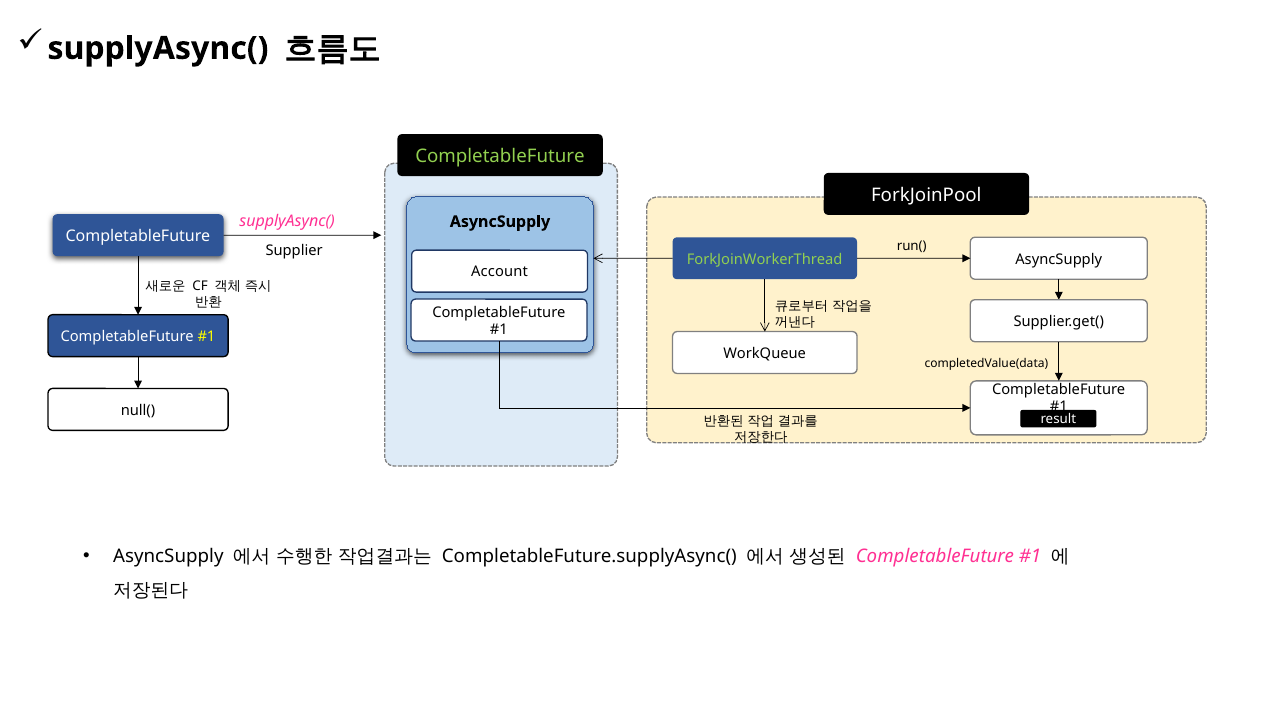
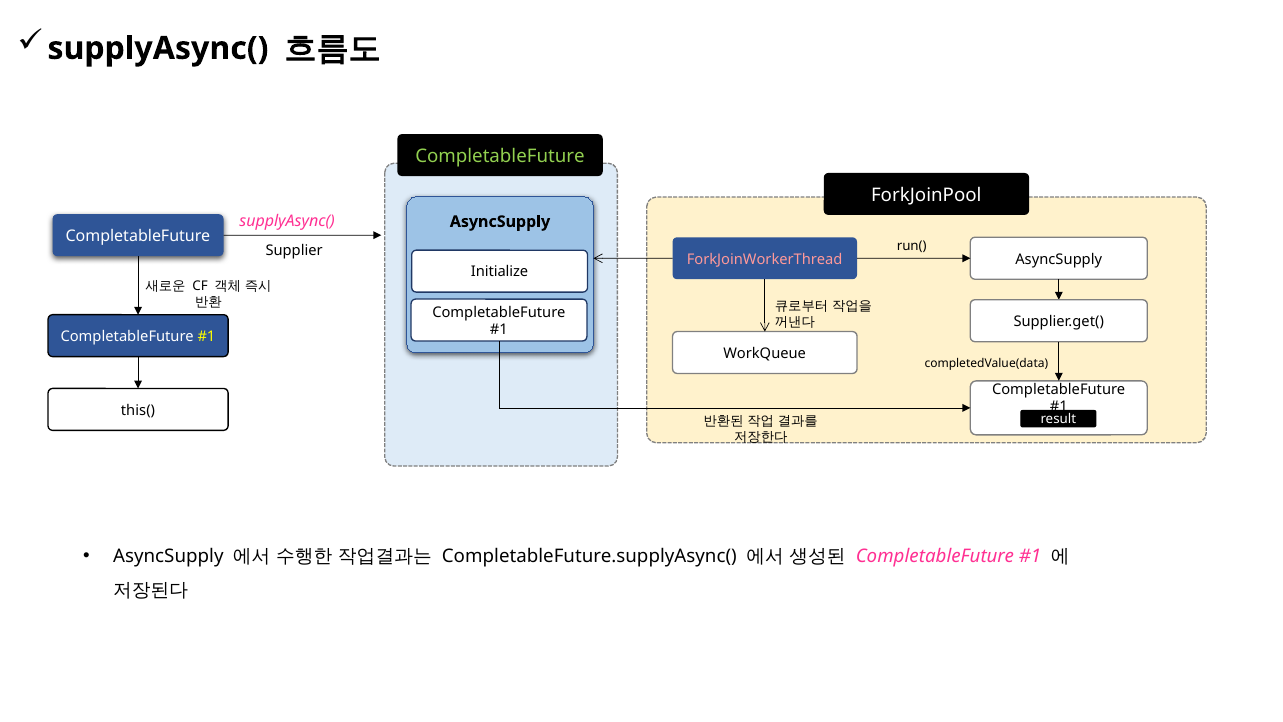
ForkJoinWorkerThread colour: light green -> pink (765, 259)
Account: Account -> Initialize (500, 272)
null(: null( -> this( (138, 410)
